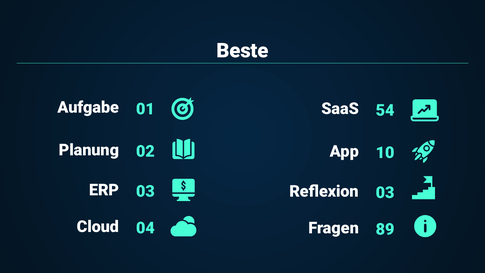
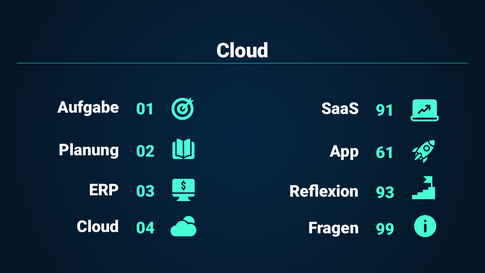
Beste: Beste -> Cloud (243, 51)
54: 54 -> 91 (385, 110)
10: 10 -> 61 (385, 153)
ERP 03: 03 -> 93 (385, 193)
89: 89 -> 99 (385, 229)
